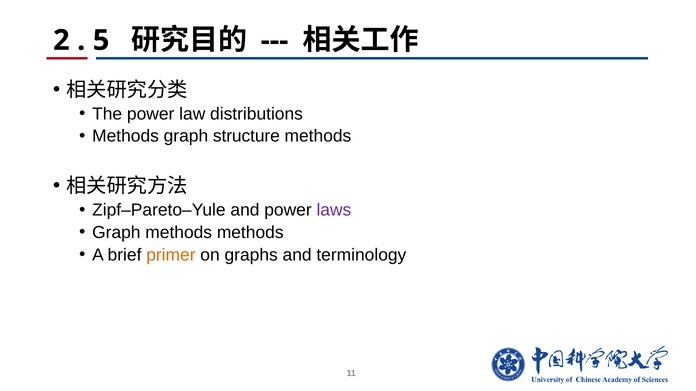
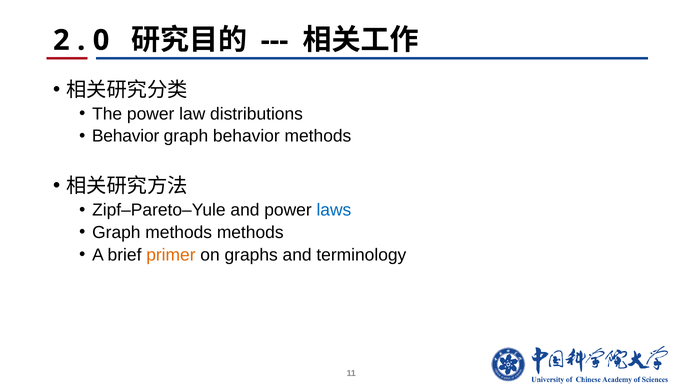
5: 5 -> 0 (101, 40)
Methods: Methods -> Behavior (126, 136)
graph structure: structure -> behavior (246, 136)
laws colour: purple -> blue (334, 210)
